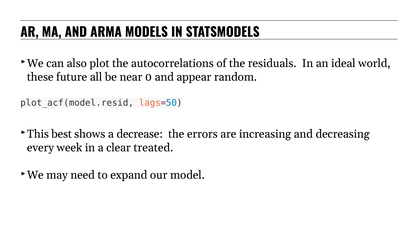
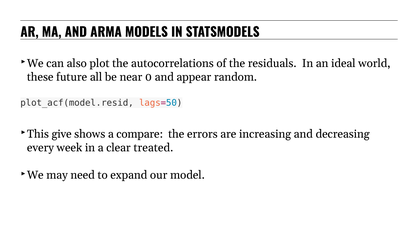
best: best -> give (62, 134)
decrease: decrease -> compare (140, 134)
